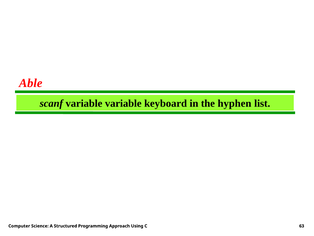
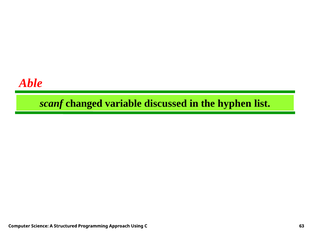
scanf variable: variable -> changed (84, 103)
keyboard: keyboard -> discussed (166, 103)
